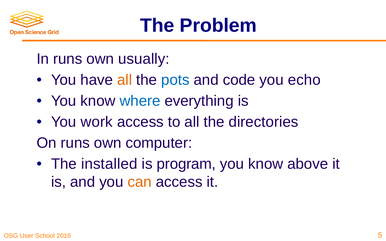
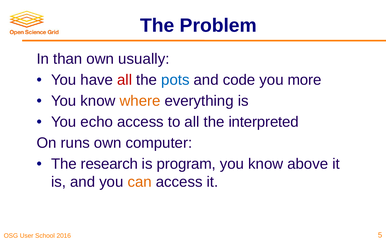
In runs: runs -> than (68, 59)
all colour: orange -> red (125, 80)
echo: echo -> more (304, 80)
where colour: blue -> orange (140, 101)
work: work -> echo (97, 122)
directories: directories -> interpreted (264, 122)
installed: installed -> research (109, 164)
